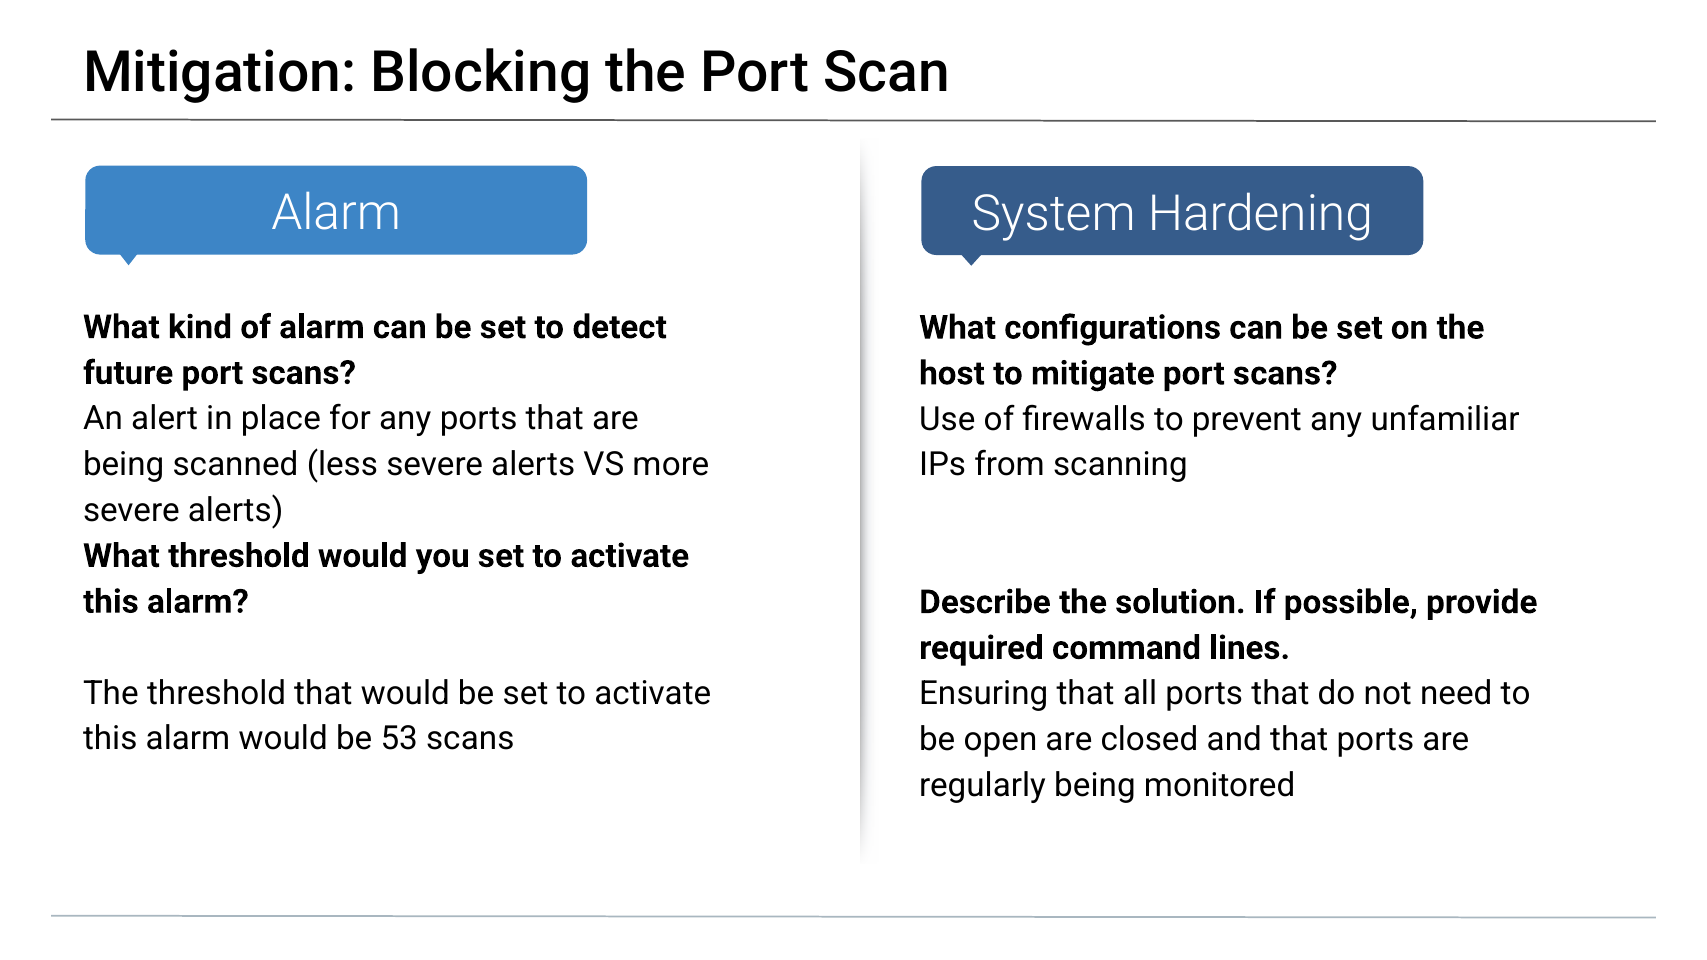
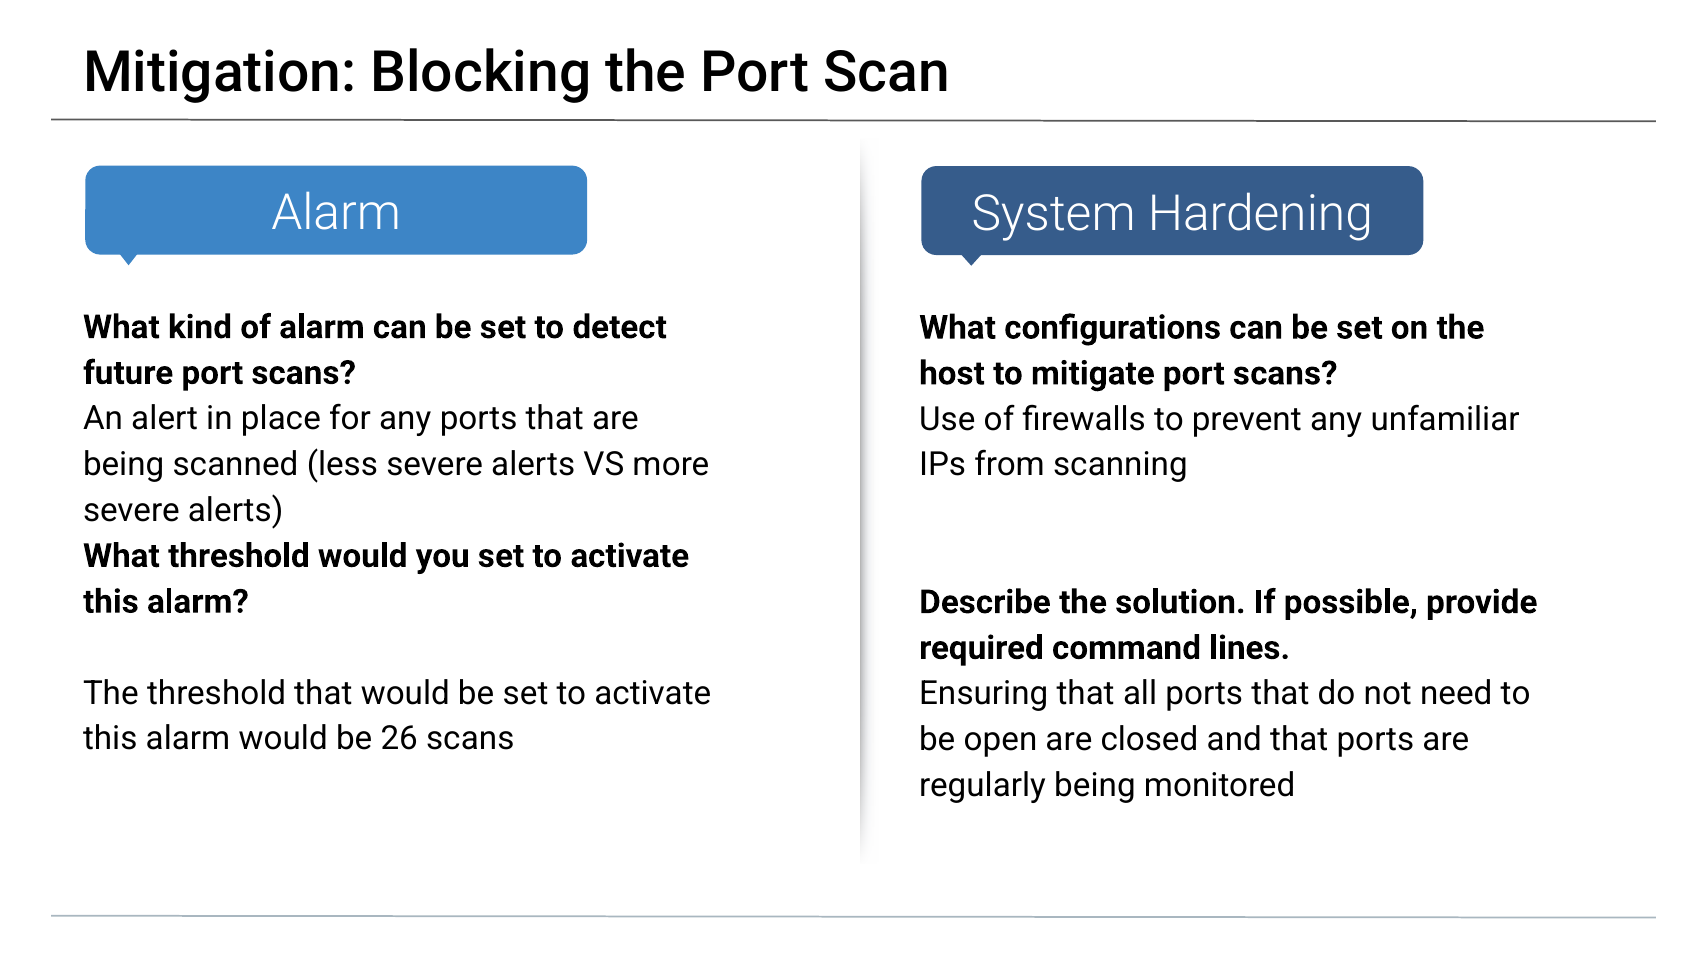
53: 53 -> 26 (399, 739)
